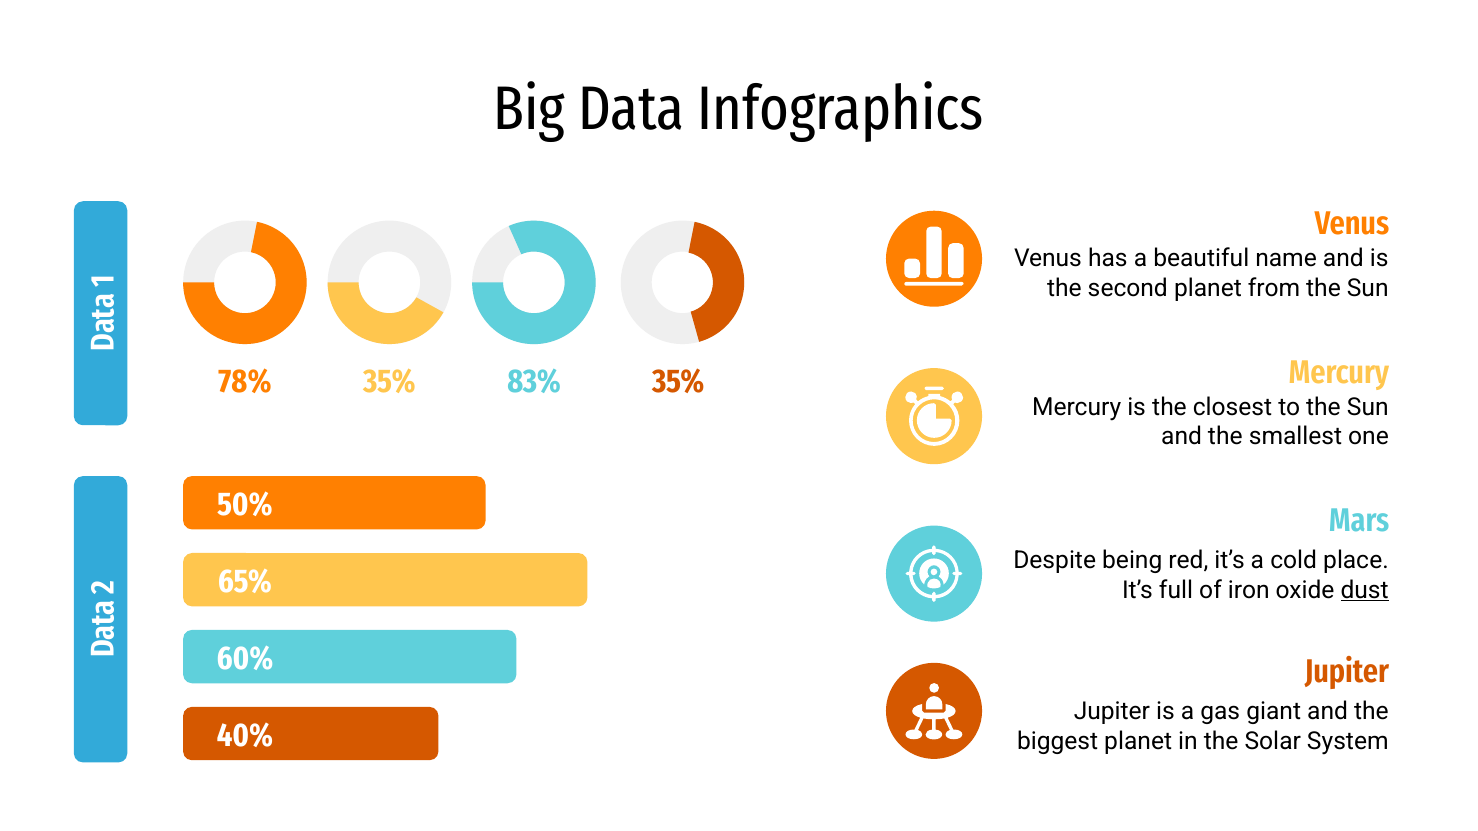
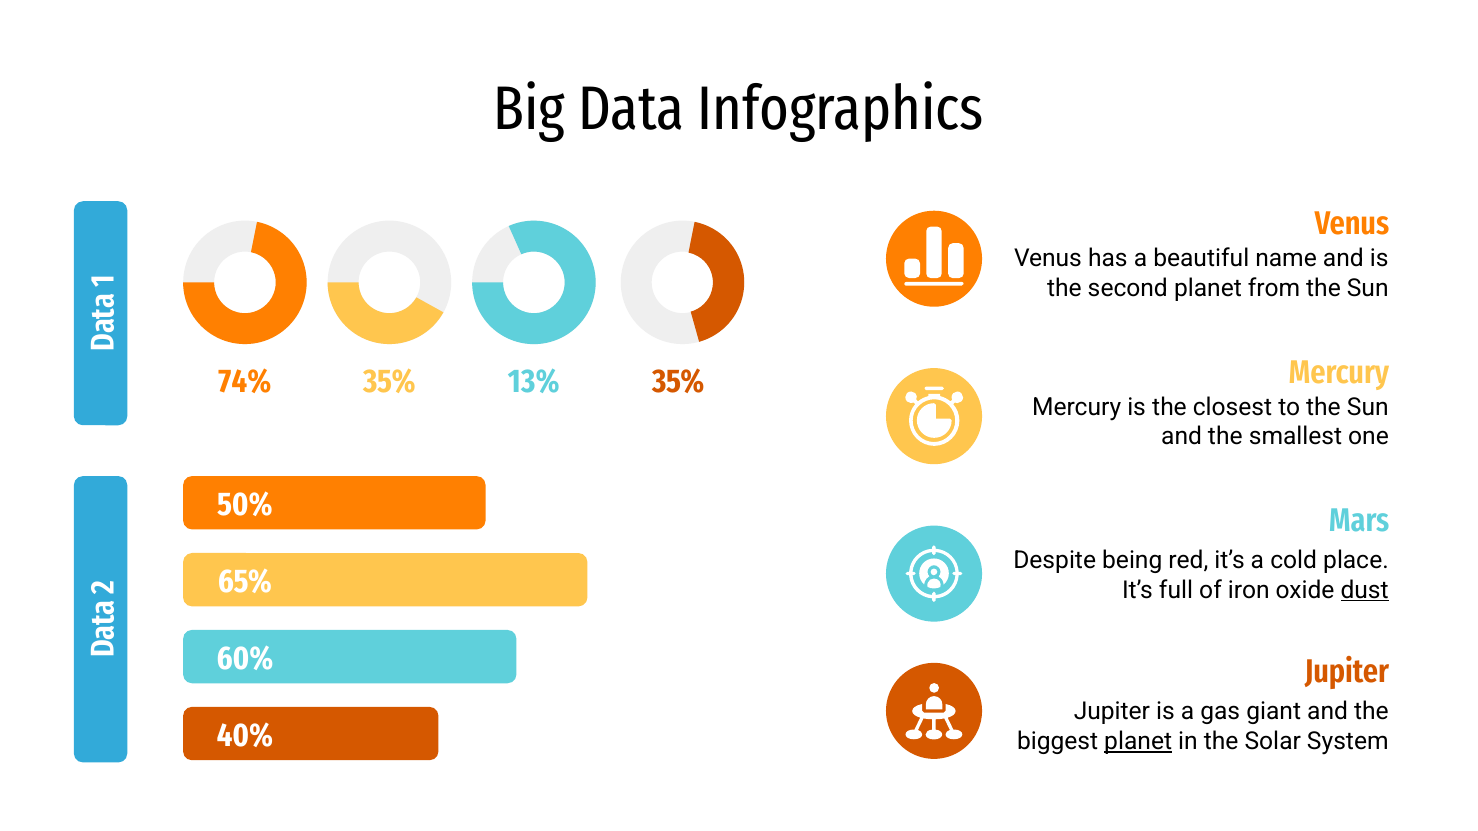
78%: 78% -> 74% (245, 382)
83%: 83% -> 13% (534, 382)
planet underline: none -> present (1138, 742)
